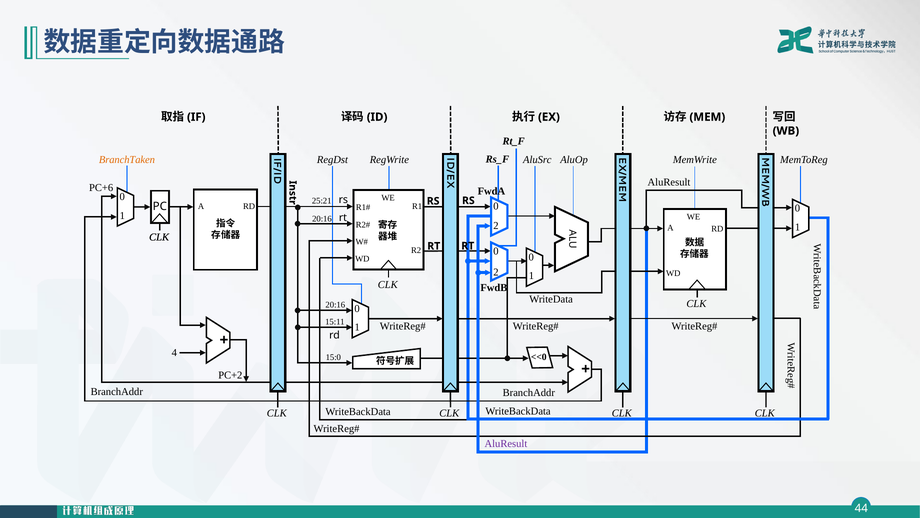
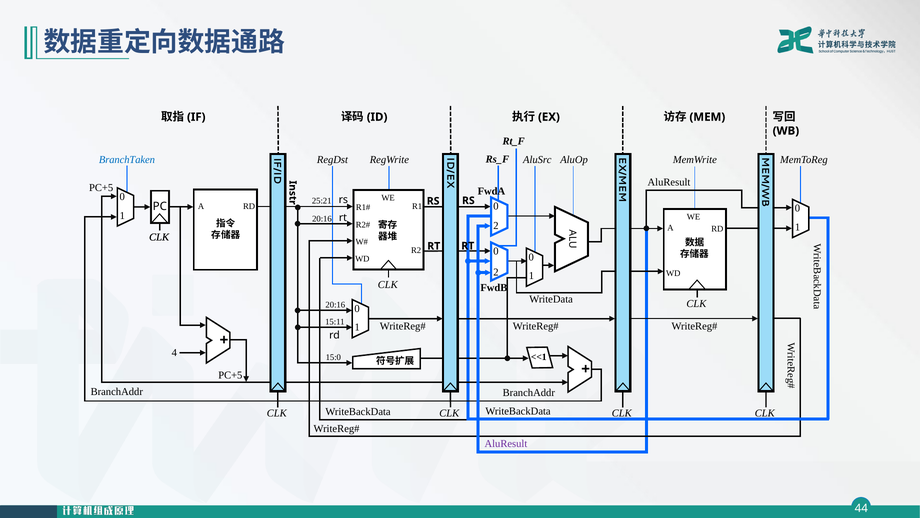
BranchTaken colour: orange -> blue (127, 159)
PC+6: PC+6 -> PC+5 (101, 187)
<<0: <<0 -> <<1 (539, 357)
PC+2: PC+2 -> PC+5 (230, 375)
